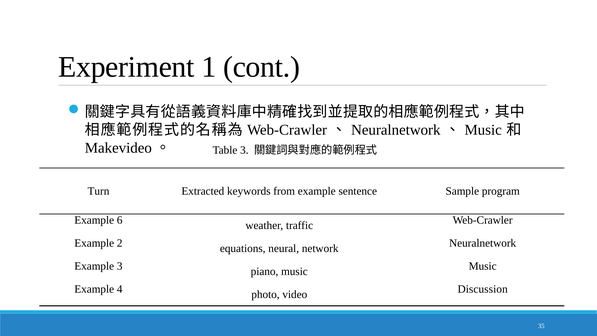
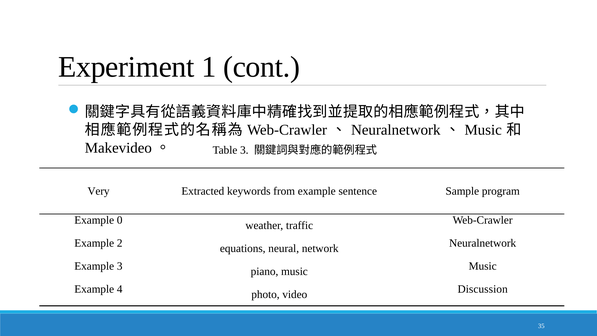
Turn: Turn -> Very (99, 191)
6: 6 -> 0 (120, 220)
